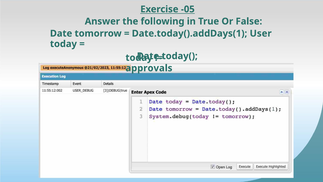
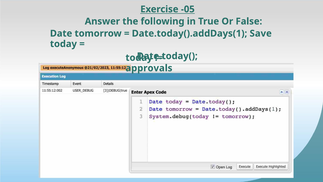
User: User -> Save (261, 33)
